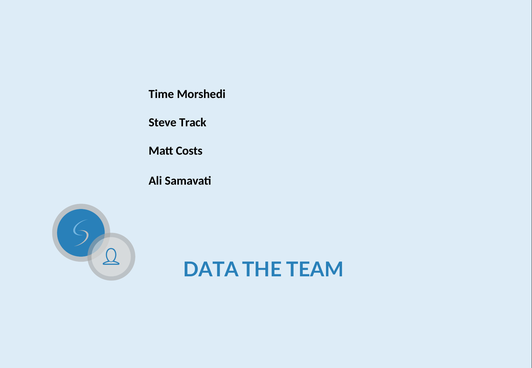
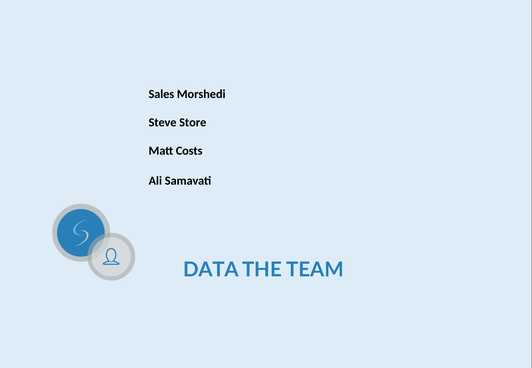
Time: Time -> Sales (161, 94)
Track: Track -> Store (193, 123)
